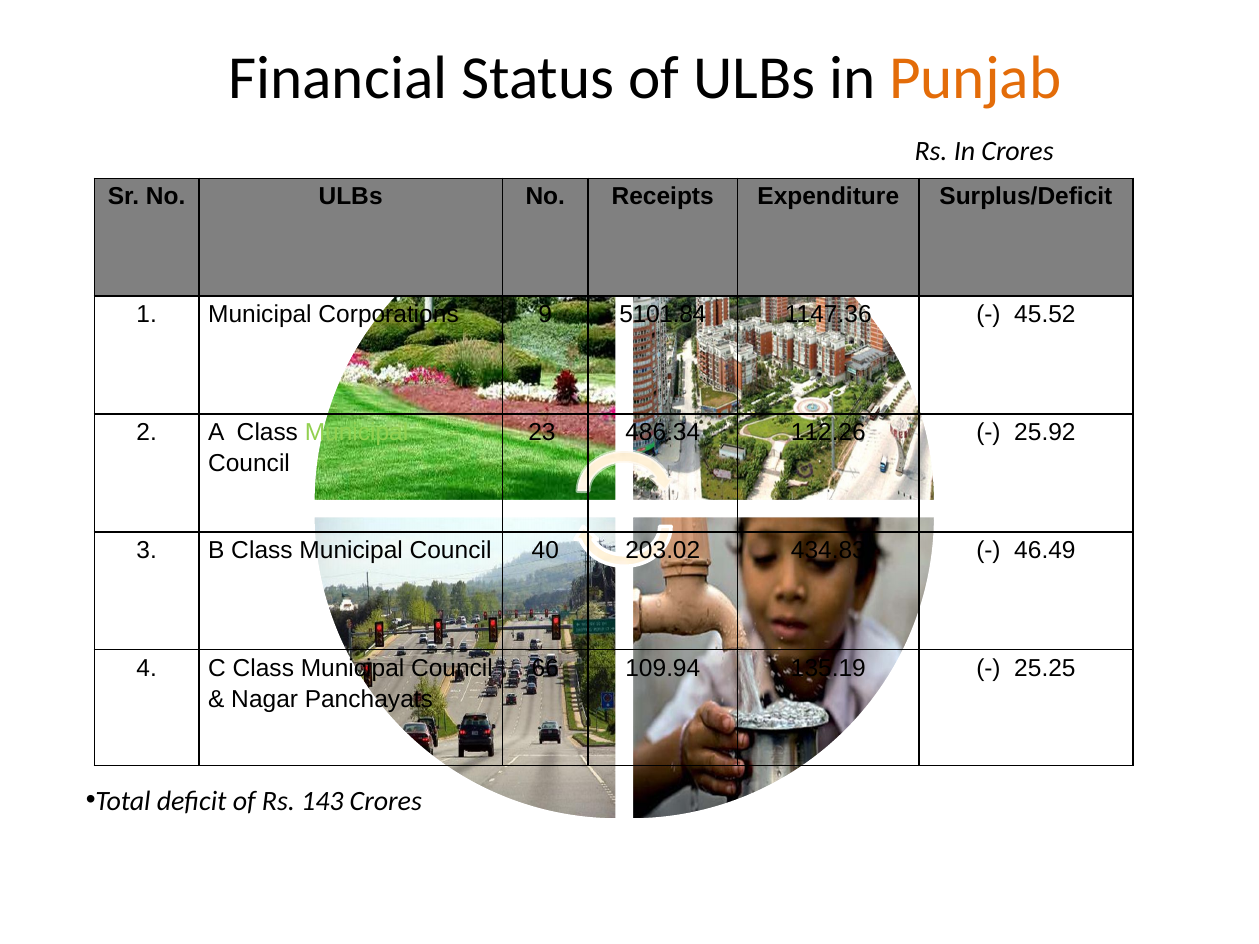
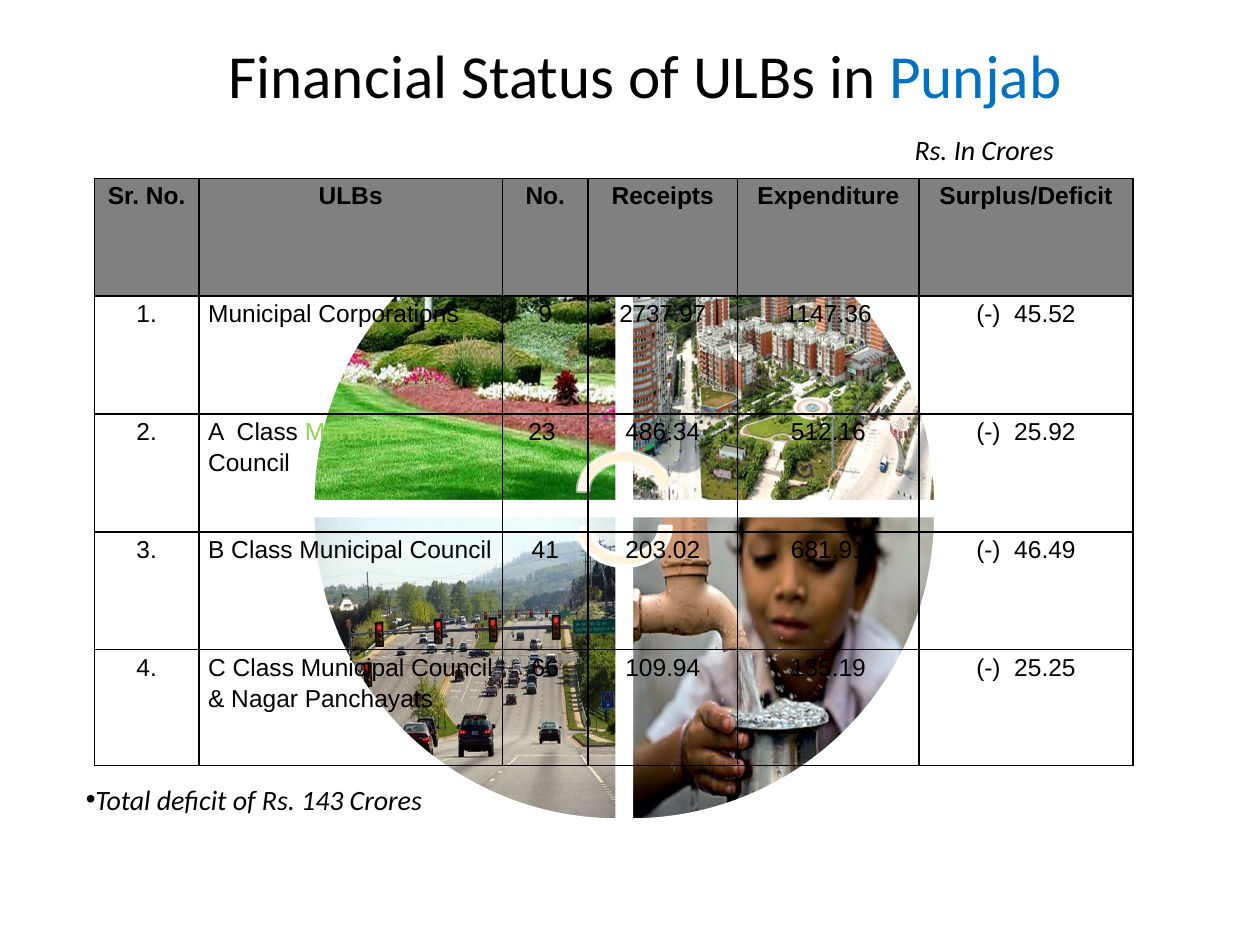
Punjab colour: orange -> blue (975, 79)
5101.84: 5101.84 -> 2737.97 (663, 315)
112.26: 112.26 -> 512.16 (828, 432)
40: 40 -> 41 (545, 550)
434.83: 434.83 -> 681.91 (828, 550)
